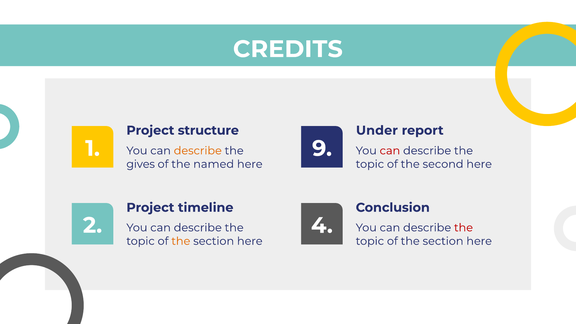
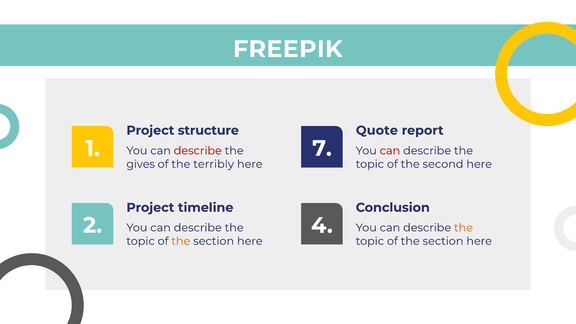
CREDITS: CREDITS -> FREEPIK (288, 49)
Under: Under -> Quote (377, 130)
9: 9 -> 7 (322, 148)
describe colour: orange -> red (198, 151)
named: named -> terribly (214, 164)
the colour: red -> orange (464, 228)
